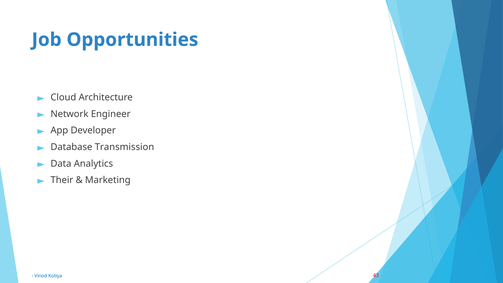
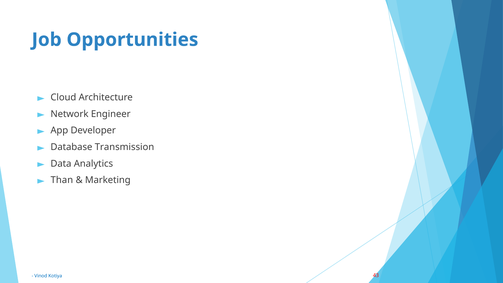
Their: Their -> Than (62, 180)
